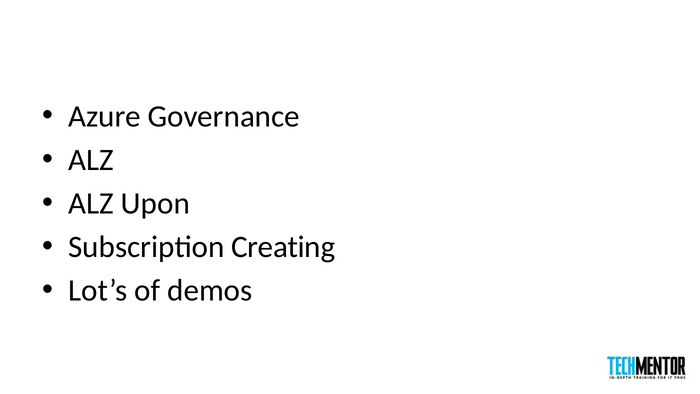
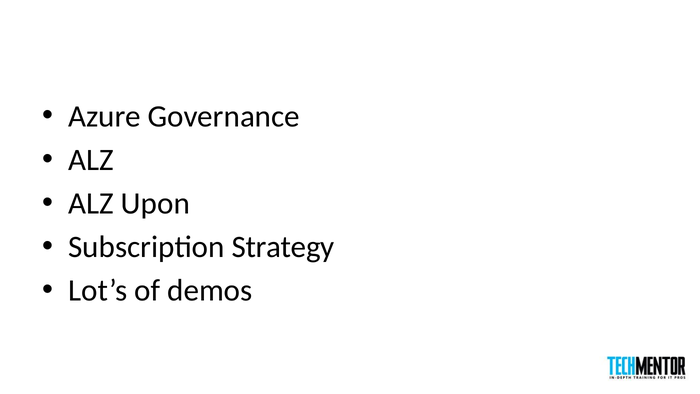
Creating: Creating -> Strategy (283, 247)
